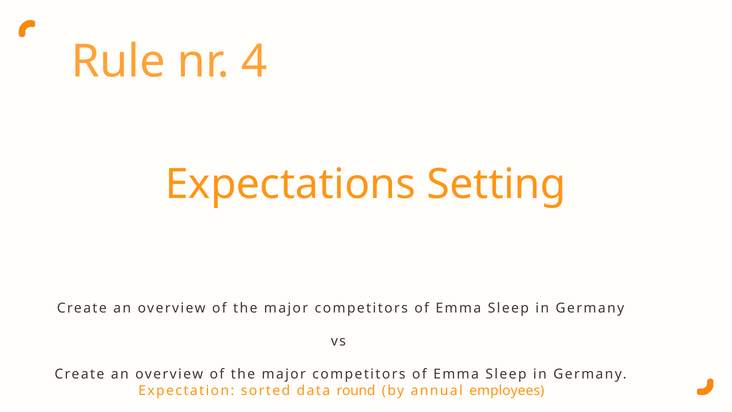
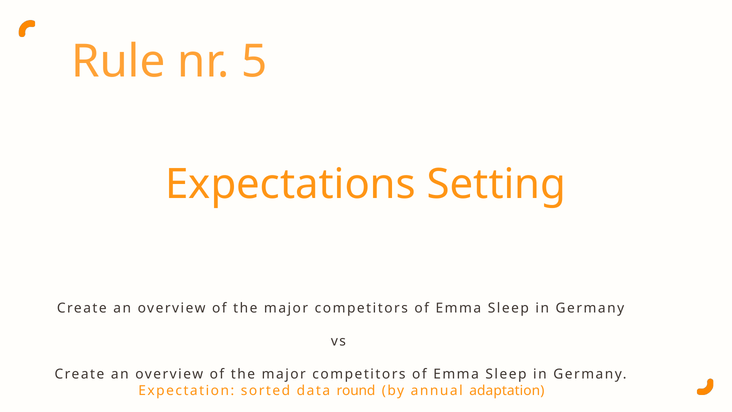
4: 4 -> 5 (254, 62)
employees: employees -> adaptation (507, 390)
